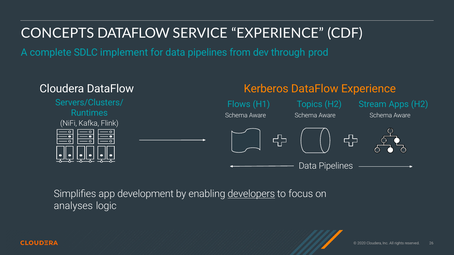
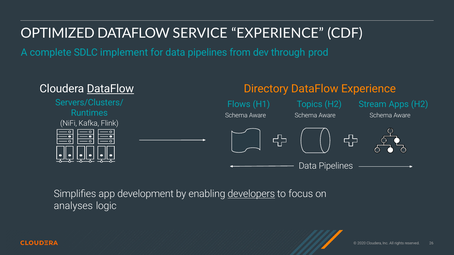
CONCEPTS: CONCEPTS -> OPTIMIZED (58, 33)
DataFlow underline: none -> present (110, 89)
Kerberos: Kerberos -> Directory (266, 89)
